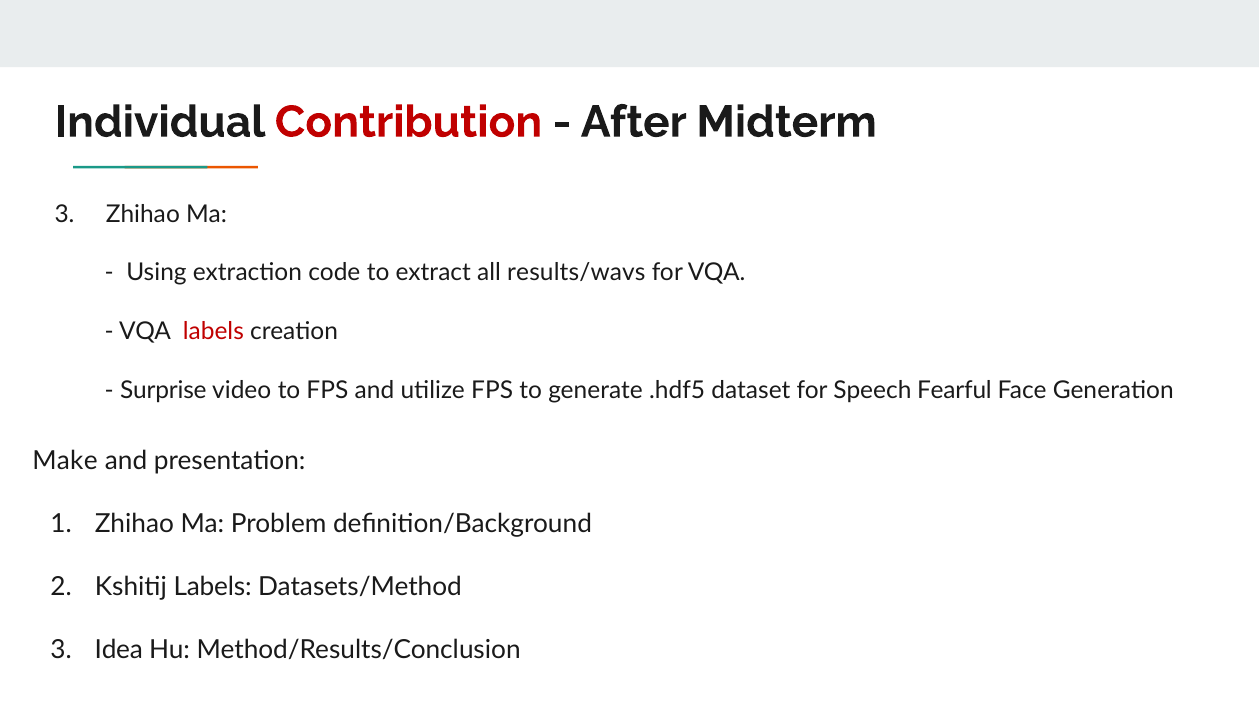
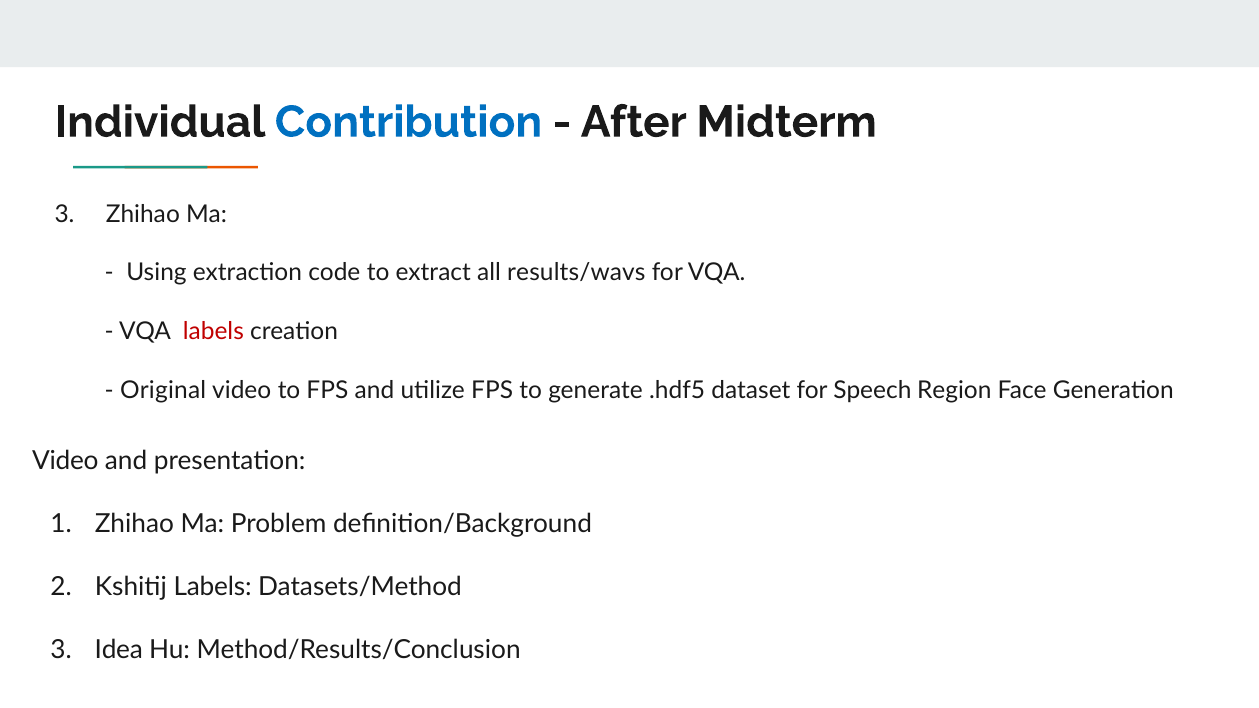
Contribution colour: red -> blue (409, 122)
Surprise: Surprise -> Original (163, 391)
Fearful: Fearful -> Region (954, 391)
Make: Make -> Video (65, 461)
